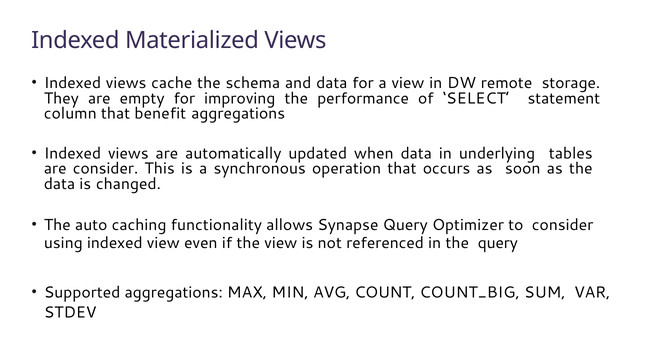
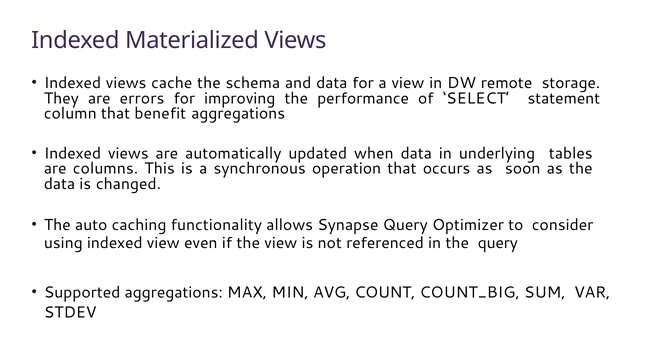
empty: empty -> errors (142, 98)
are consider: consider -> columns (106, 169)
